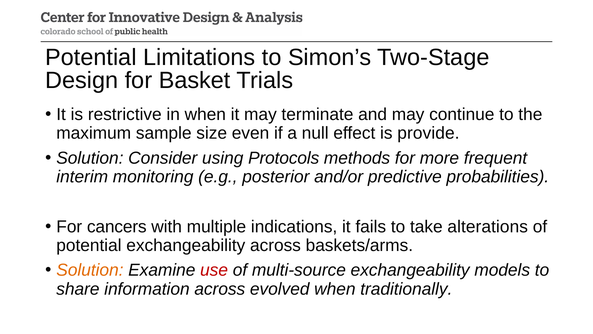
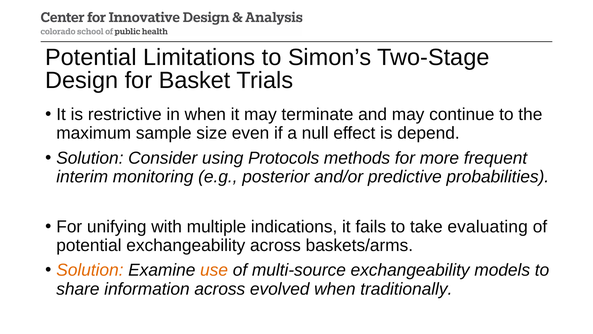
provide: provide -> depend (428, 133)
cancers: cancers -> unifying (117, 226)
alterations: alterations -> evaluating (488, 226)
use colour: red -> orange (214, 270)
